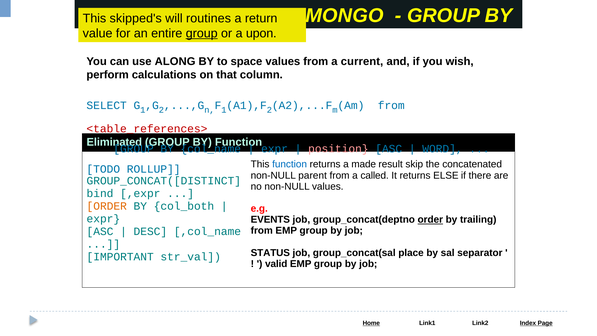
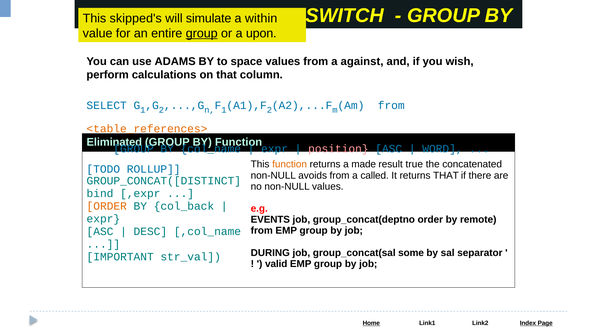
MONGO: MONGO -> SWITCH (345, 16)
routines: routines -> simulate (209, 18)
return: return -> within (261, 18)
ALONG: ALONG -> ADAMS (175, 61)
current: current -> against (362, 61)
<table_references> colour: red -> orange (147, 129)
function colour: blue -> orange (290, 164)
skip: skip -> true (414, 164)
parent: parent -> avoids (313, 175)
returns ELSE: ELSE -> THAT (446, 175)
col_both: col_both -> col_back (184, 206)
order underline: present -> none (430, 220)
trailing: trailing -> remote (478, 220)
STATUS: STATUS -> DURING (270, 253)
place: place -> some (411, 253)
